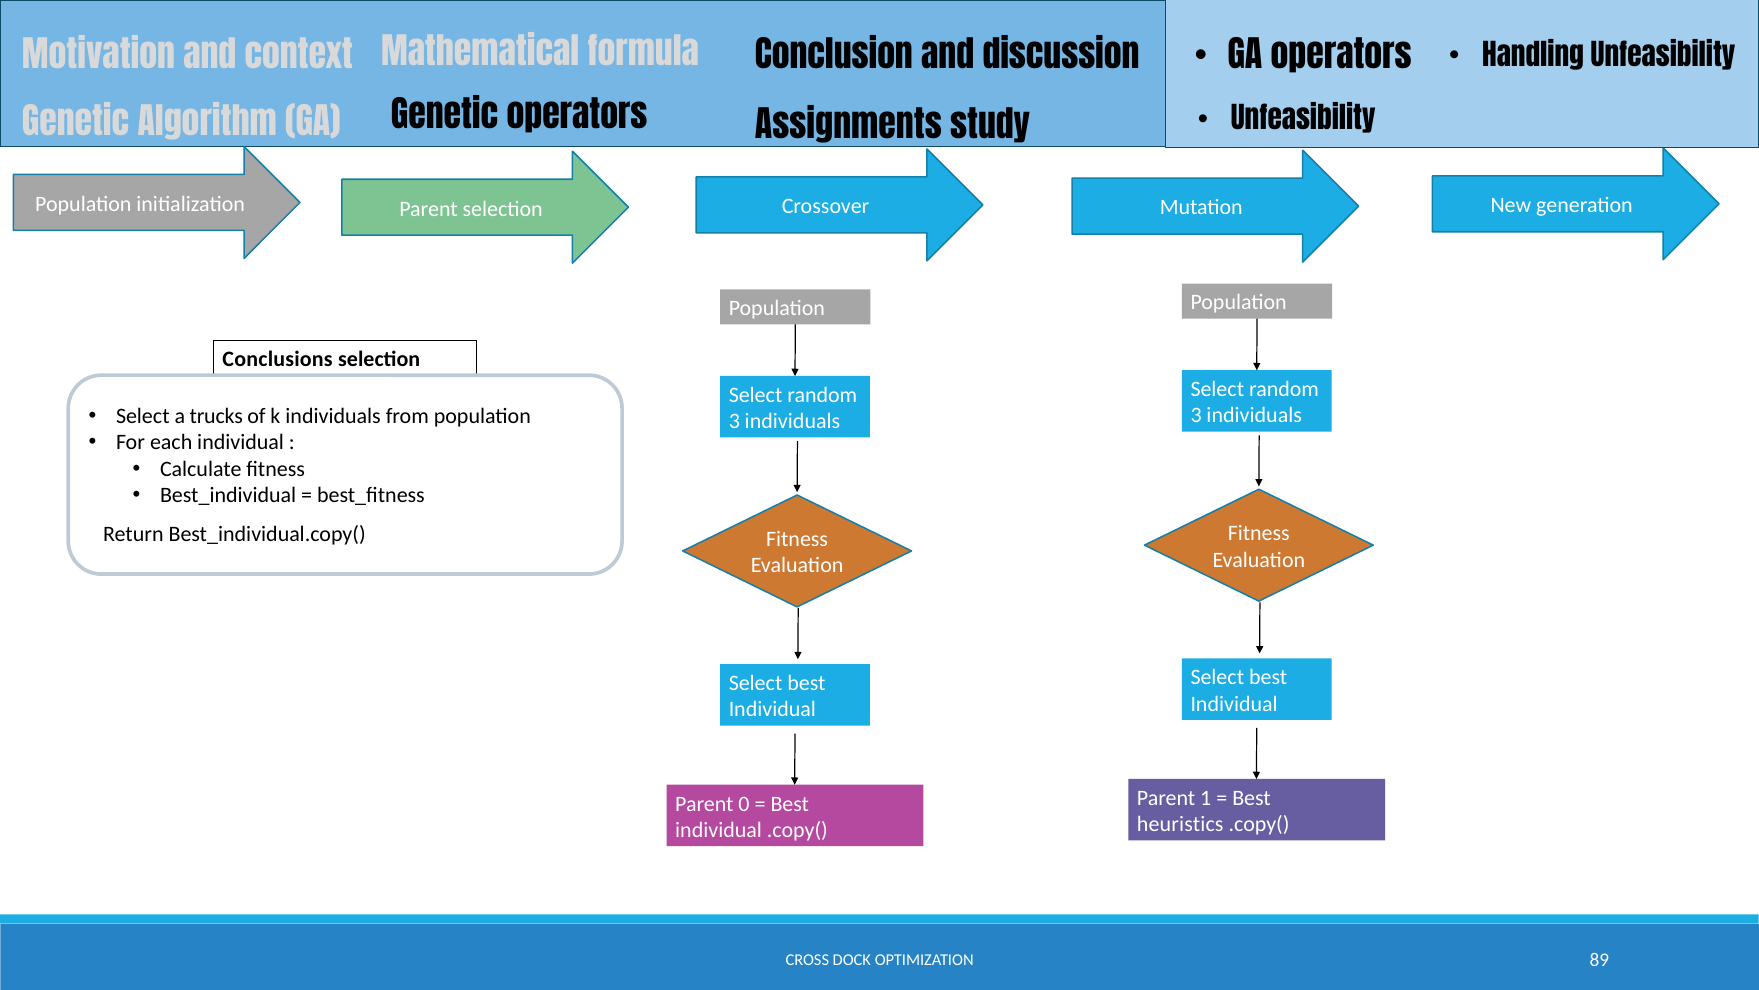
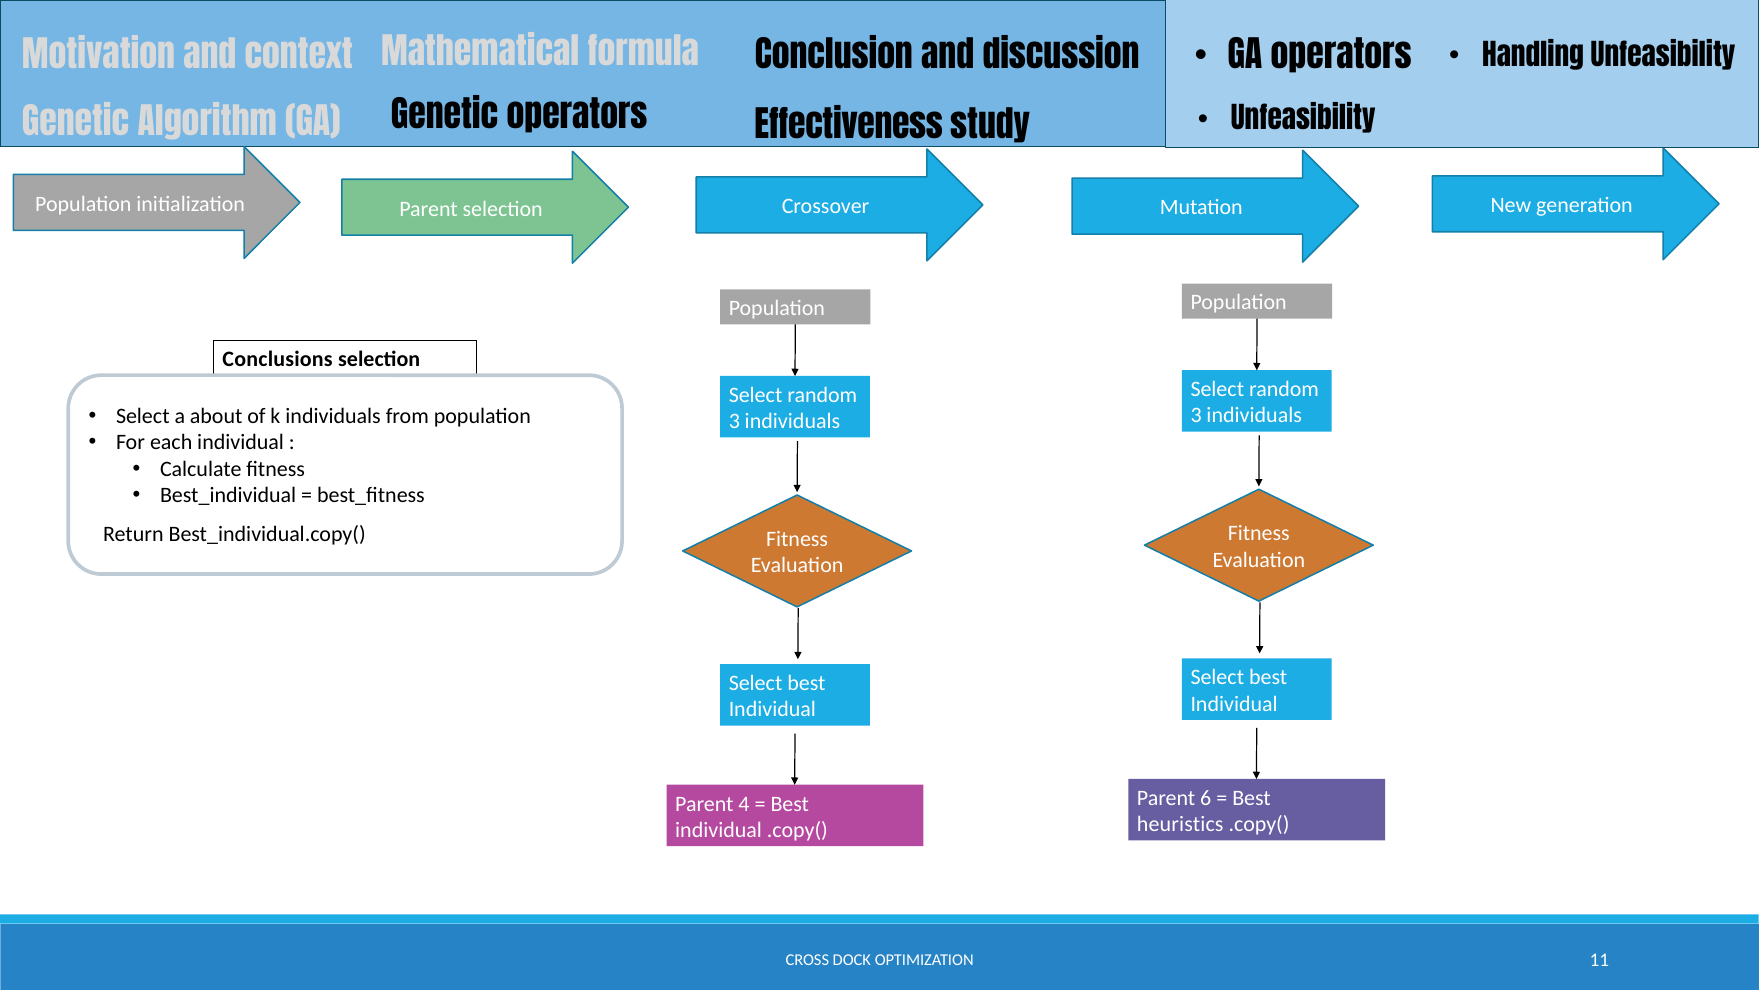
Assignments: Assignments -> Effectiveness (849, 126)
trucks: trucks -> about (216, 416)
1: 1 -> 6 (1206, 798)
0: 0 -> 4 (744, 803)
89: 89 -> 11 (1599, 959)
